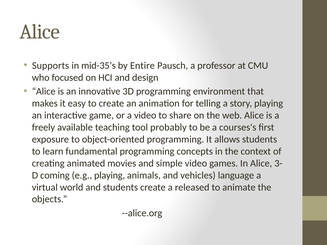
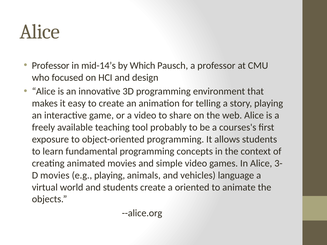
Supports: Supports -> Professor (51, 66)
mid-35’s: mid-35’s -> mid-14’s (99, 66)
Entire: Entire -> Which (143, 66)
coming: coming -> movies (55, 175)
released: released -> oriented (192, 187)
